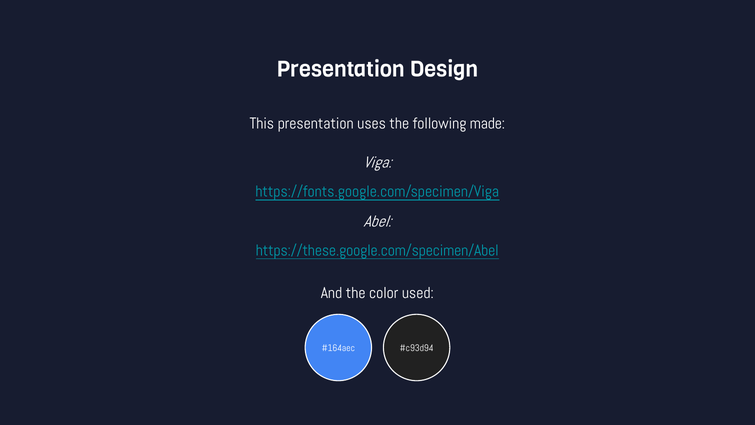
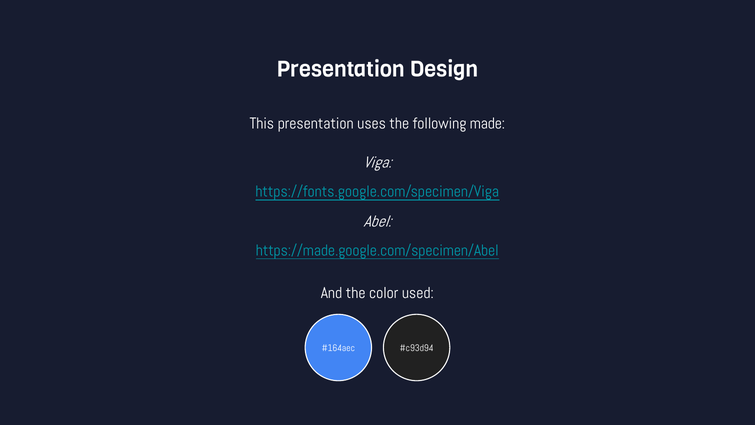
https://these.google.com/specimen/Abel: https://these.google.com/specimen/Abel -> https://made.google.com/specimen/Abel (377, 250)
